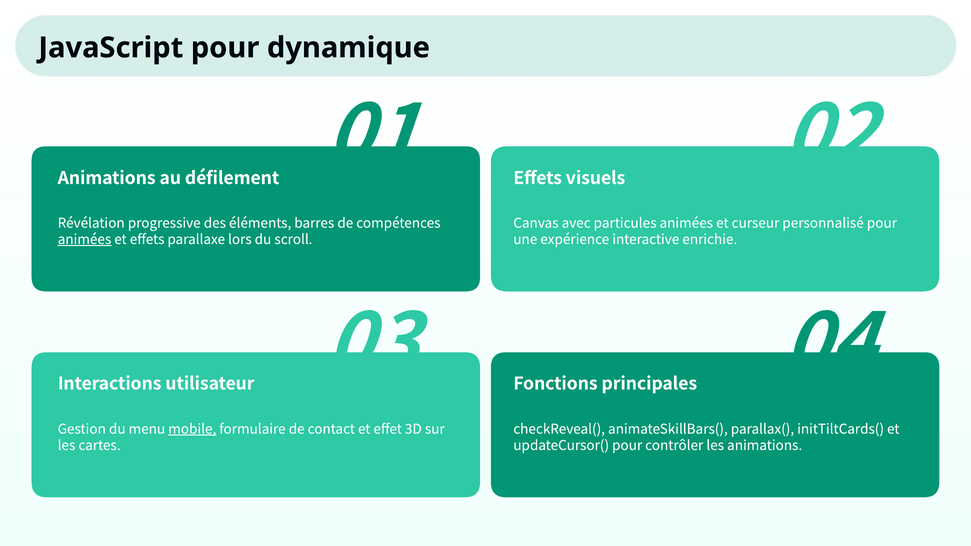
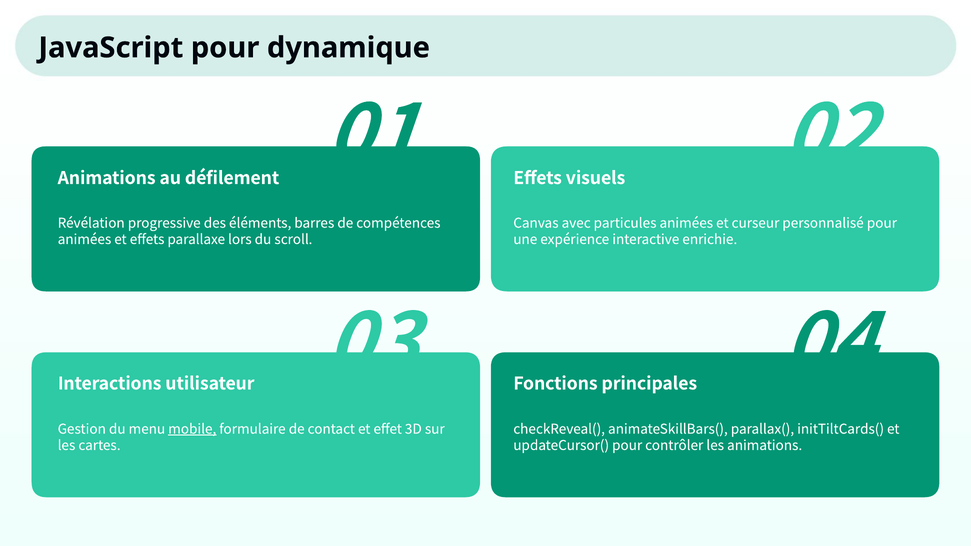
animées underline: present -> none (84, 240)
